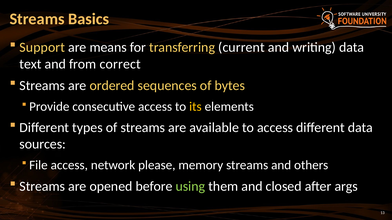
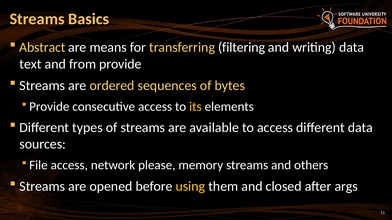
Support: Support -> Abstract (42, 47)
current: current -> filtering (242, 47)
from correct: correct -> provide (120, 64)
using colour: light green -> yellow (190, 187)
